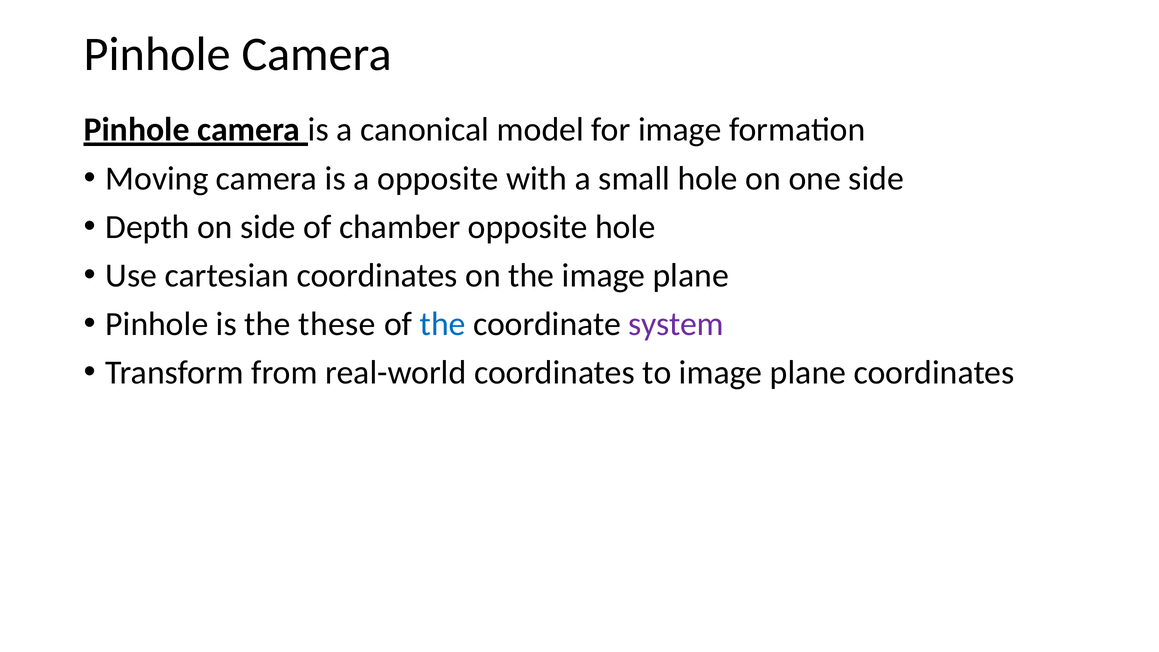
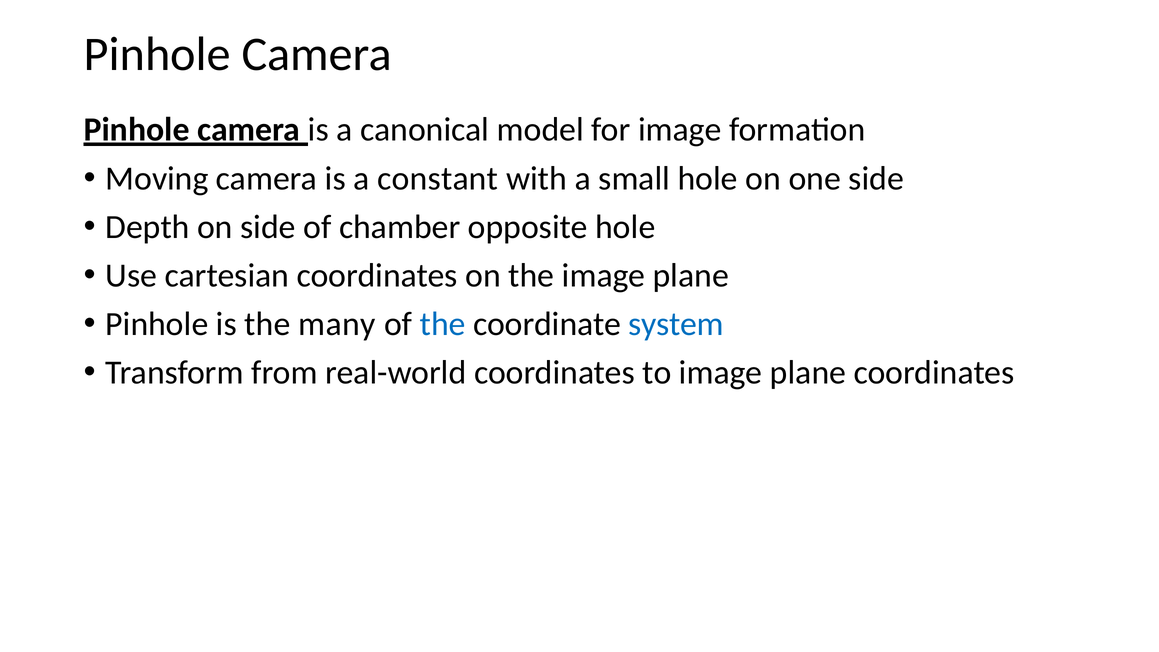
a opposite: opposite -> constant (438, 178)
these: these -> many (337, 324)
system colour: purple -> blue (676, 324)
